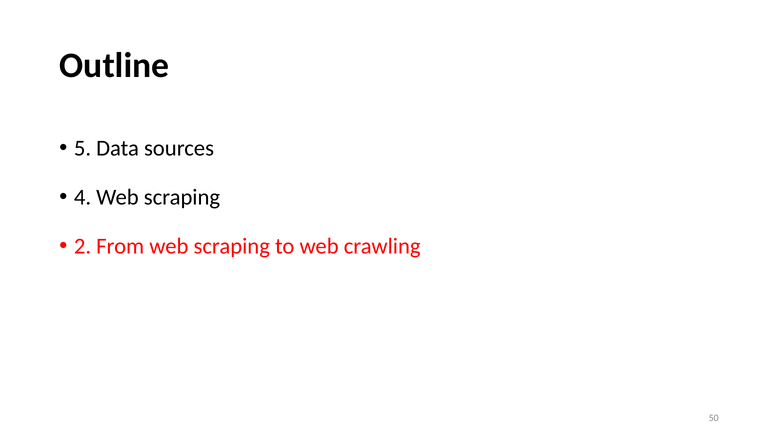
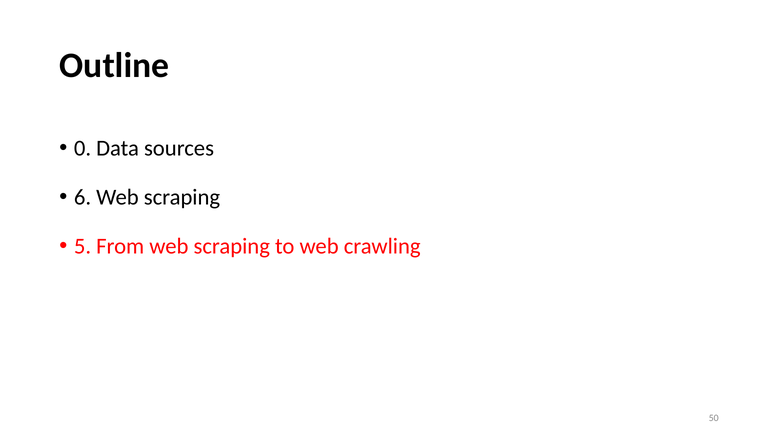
5: 5 -> 0 (83, 148)
4: 4 -> 6 (83, 197)
2: 2 -> 5 (83, 246)
